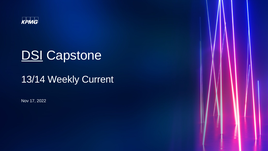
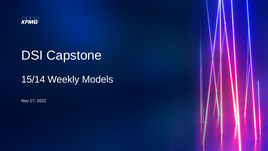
DSI underline: present -> none (32, 55)
13/14: 13/14 -> 15/14 (33, 79)
Current: Current -> Models (98, 79)
